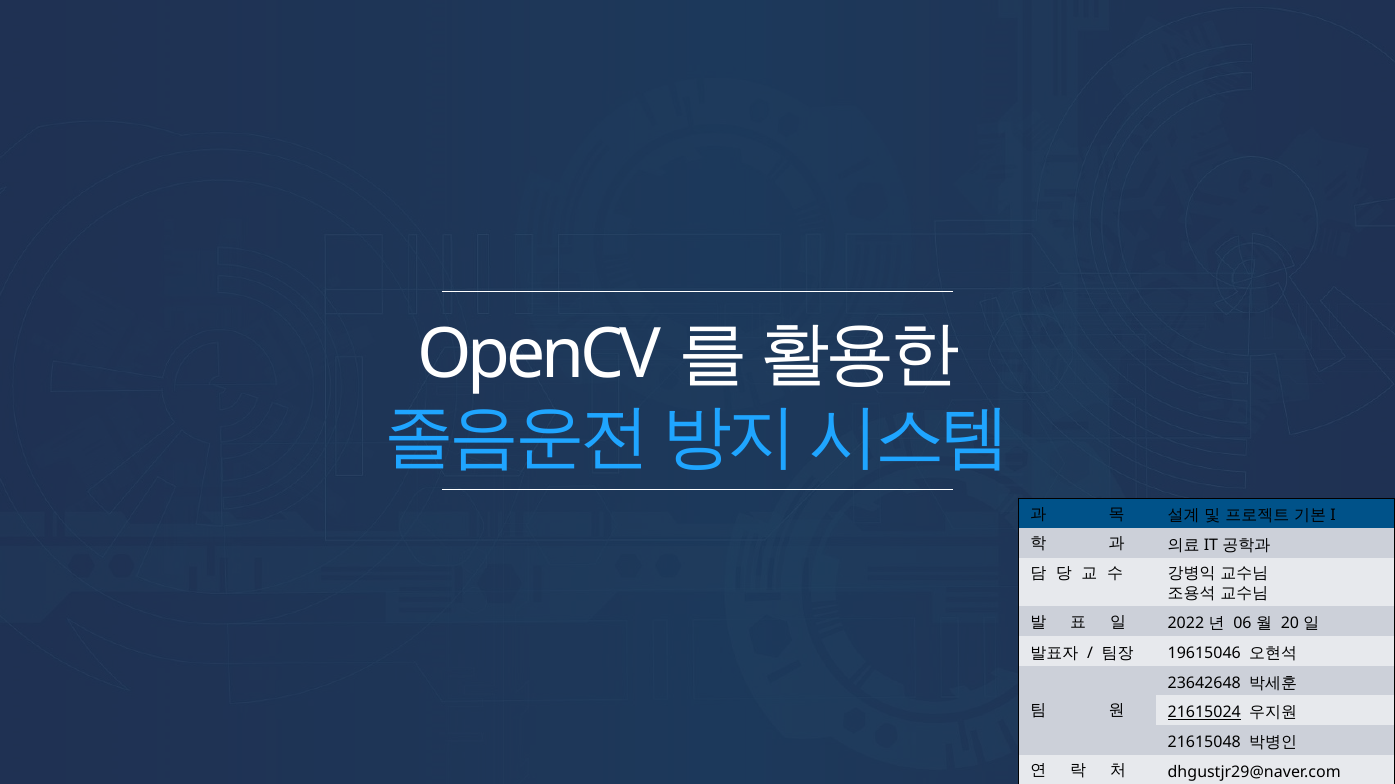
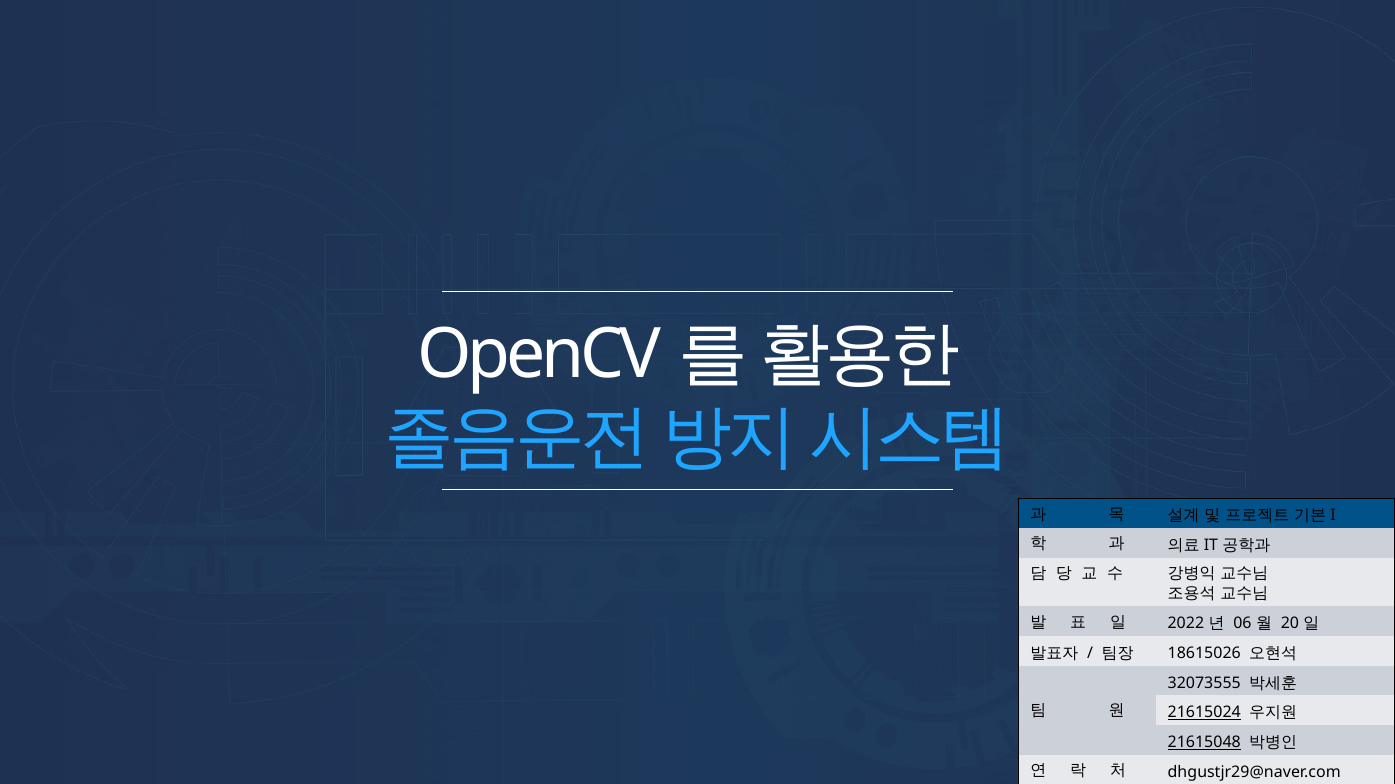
19615046: 19615046 -> 18615026 (1204, 654)
23642648: 23642648 -> 32073555 (1204, 683)
21615048 underline: none -> present (1204, 743)
